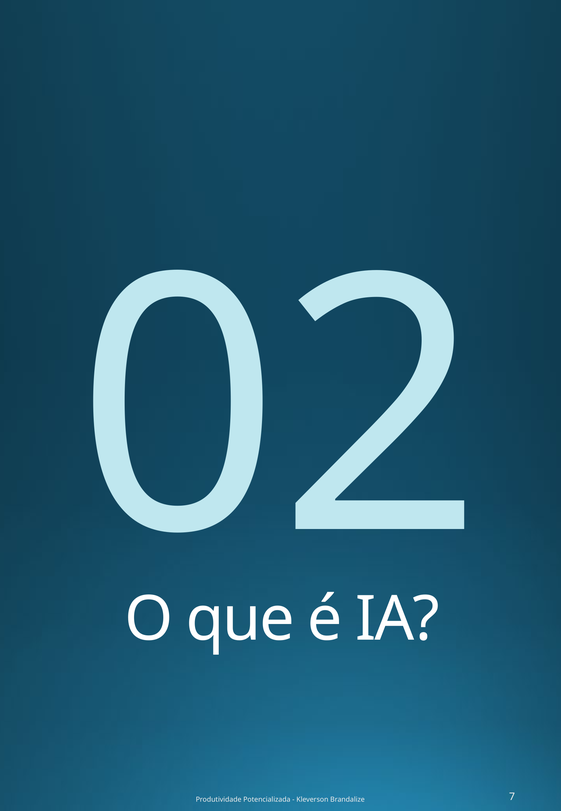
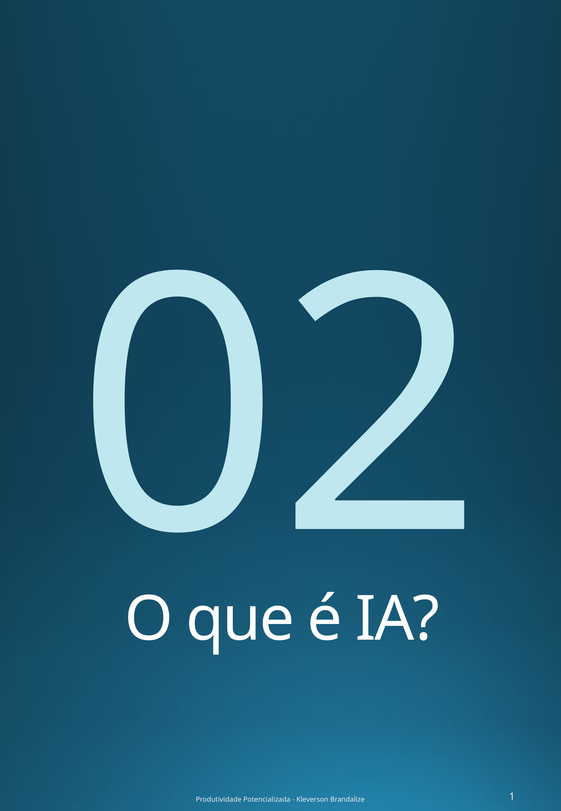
7: 7 -> 1 (512, 796)
